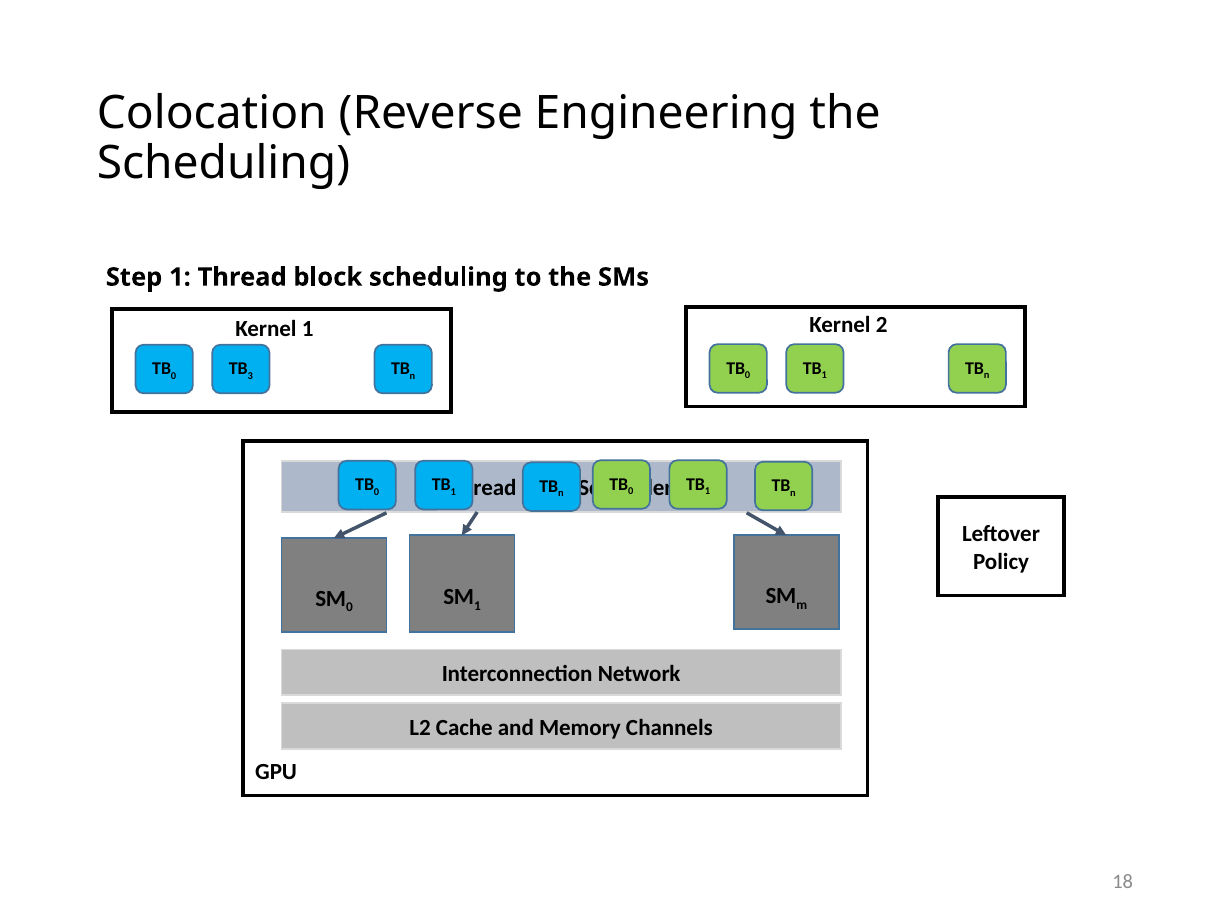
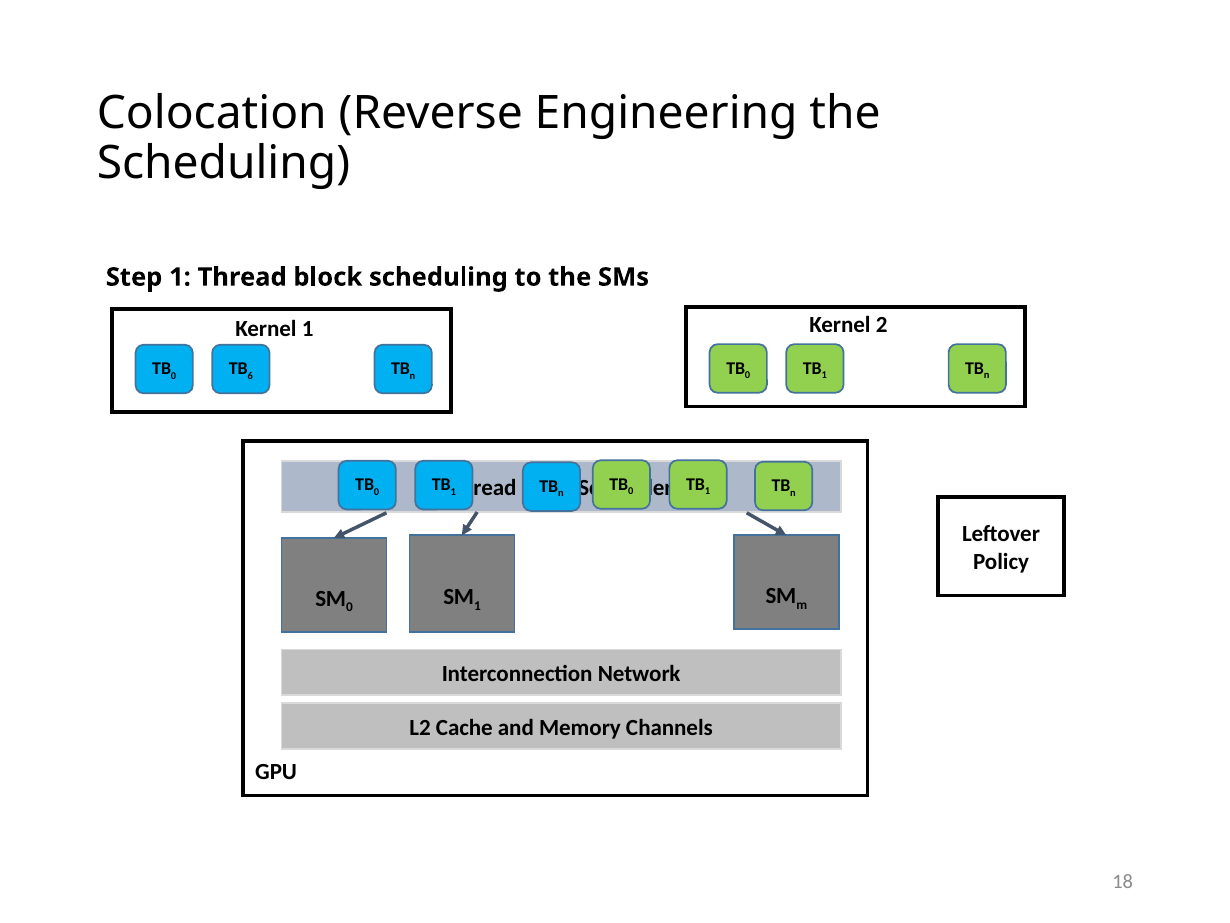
3: 3 -> 6 (250, 376)
